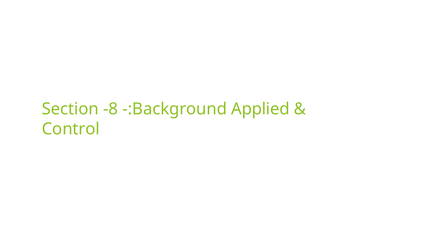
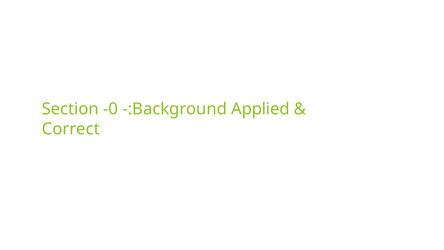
-8: -8 -> -0 (111, 109)
Control: Control -> Correct (71, 129)
